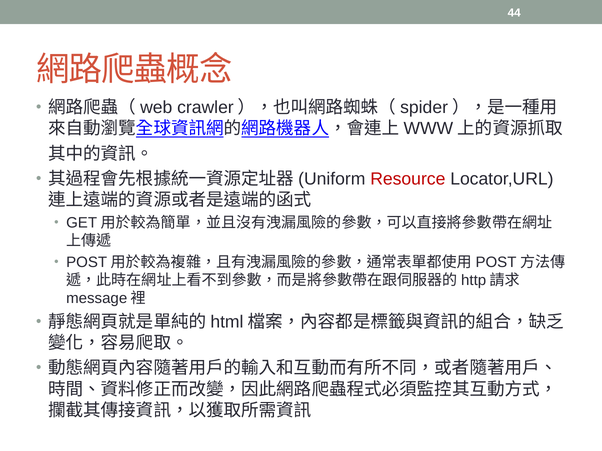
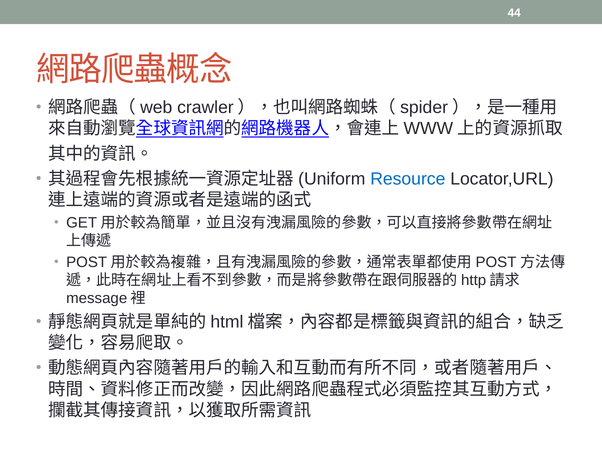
Resource colour: red -> blue (408, 179)
